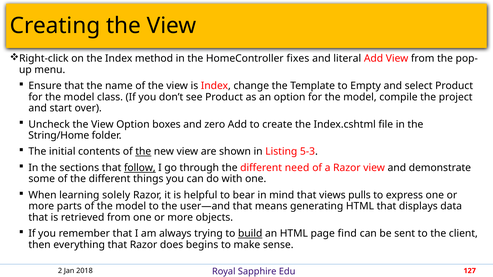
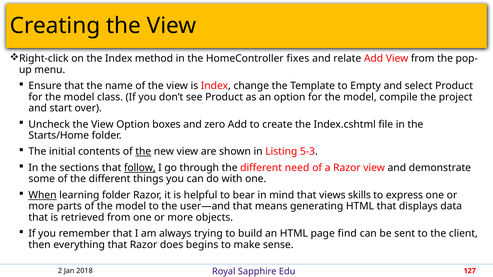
literal: literal -> relate (347, 59)
String/Home: String/Home -> Starts/Home (59, 136)
When underline: none -> present (43, 195)
learning solely: solely -> folder (116, 195)
pulls: pulls -> skills (359, 195)
build underline: present -> none (250, 234)
